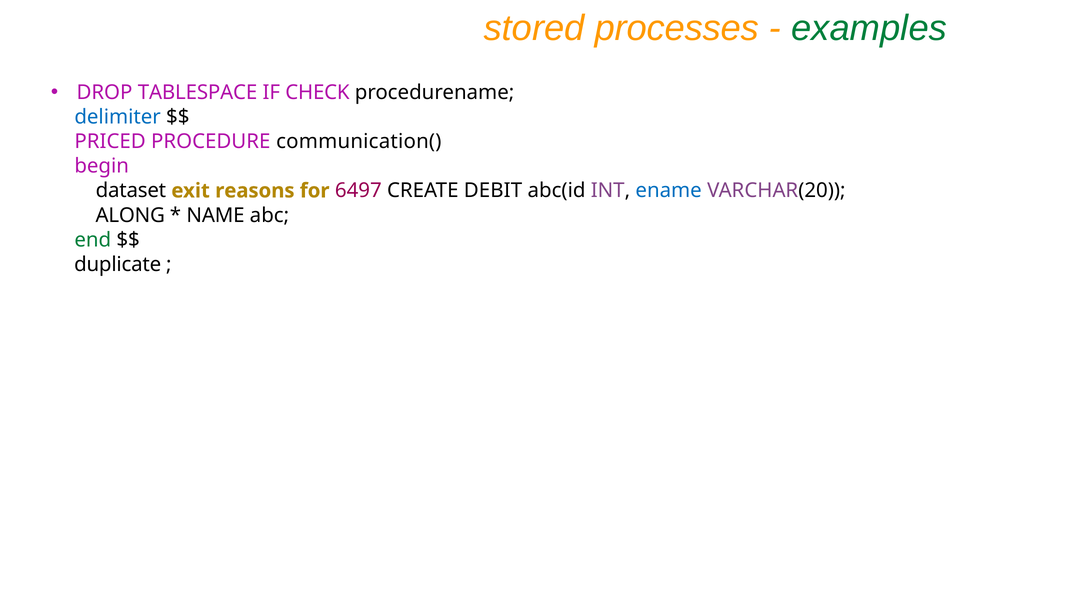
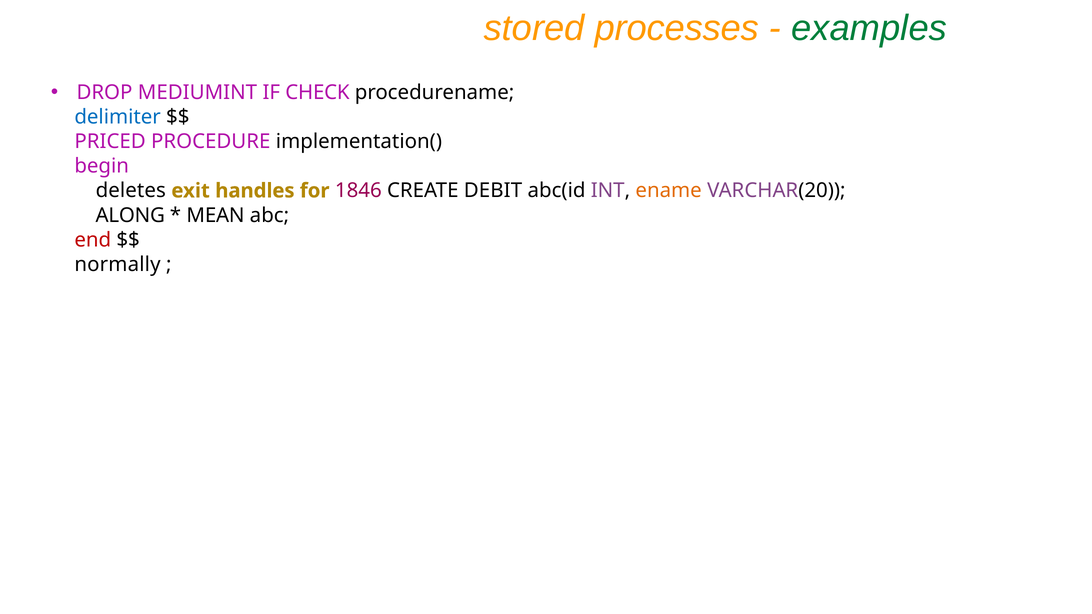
TABLESPACE: TABLESPACE -> MEDIUMINT (197, 93)
communication(: communication( -> implementation( (359, 142)
dataset: dataset -> deletes (131, 191)
reasons: reasons -> handles (255, 191)
6497: 6497 -> 1846 (358, 191)
ename colour: blue -> orange (669, 191)
NAME: NAME -> MEAN (216, 215)
end colour: green -> red (93, 240)
duplicate: duplicate -> normally (117, 265)
